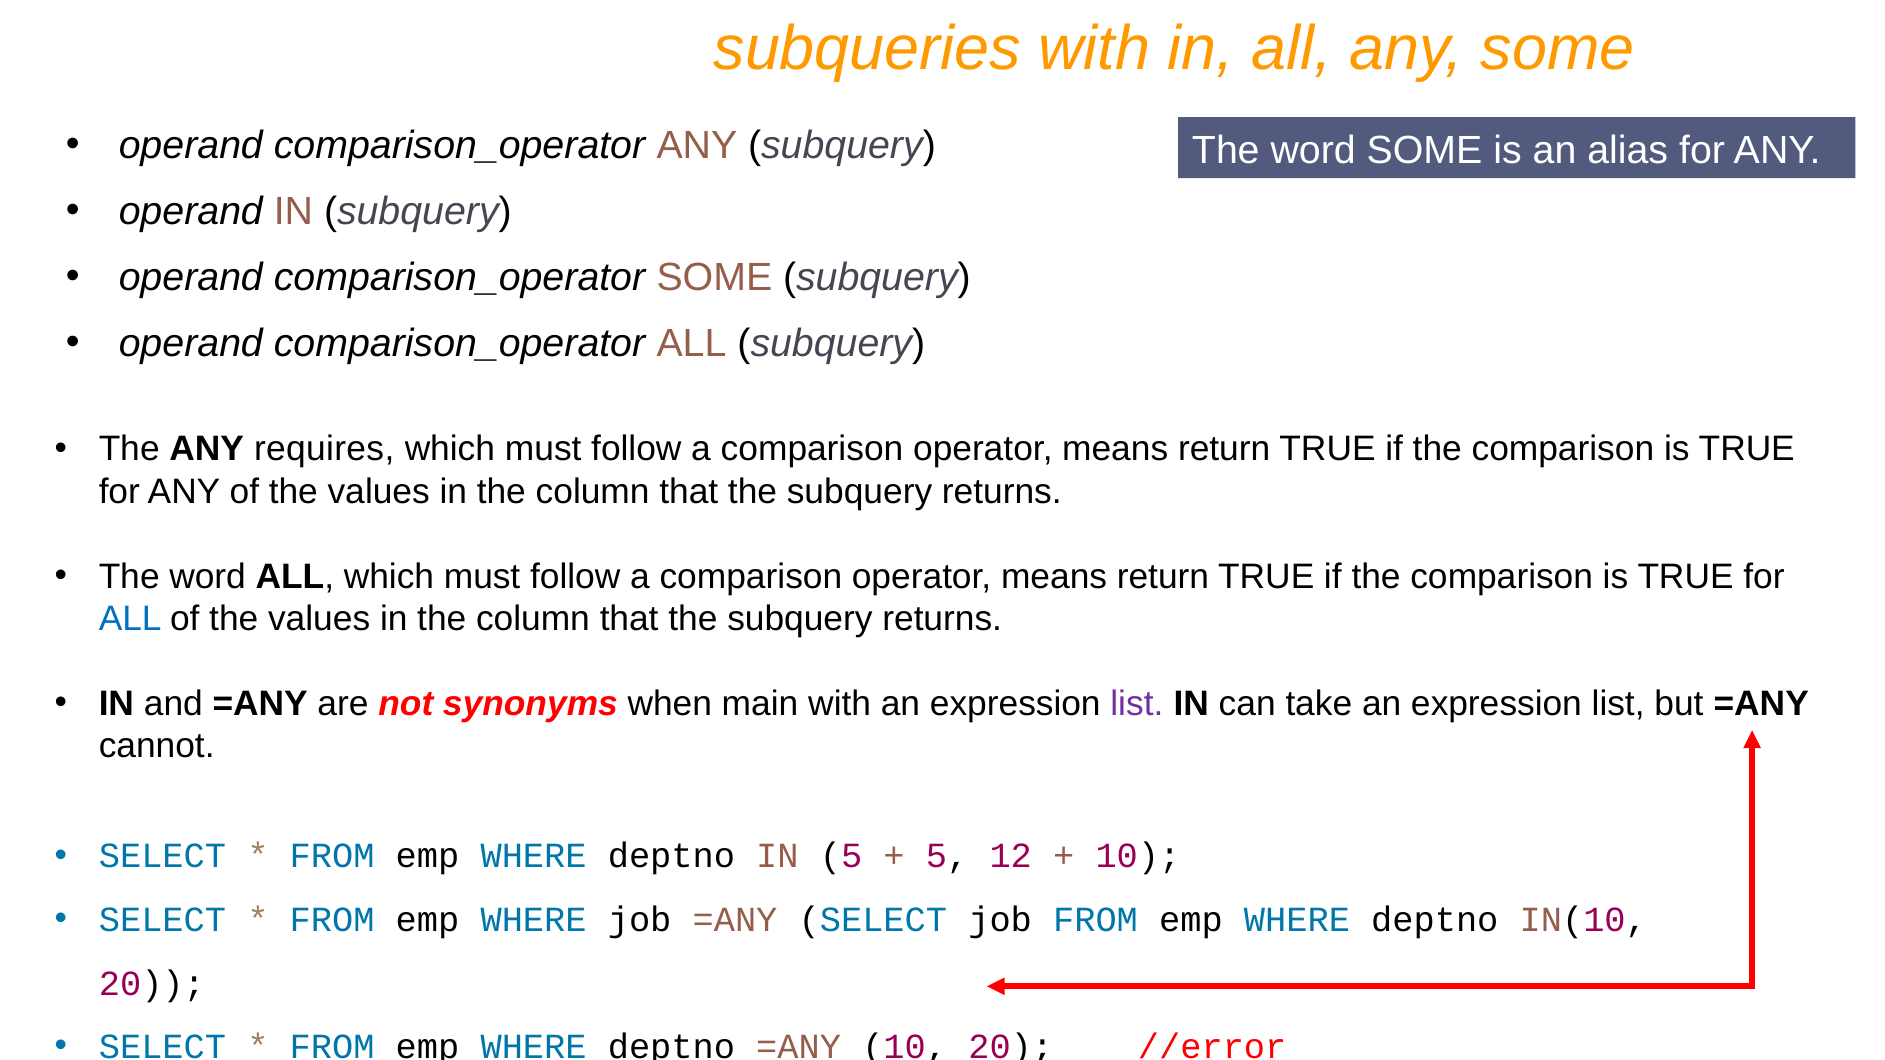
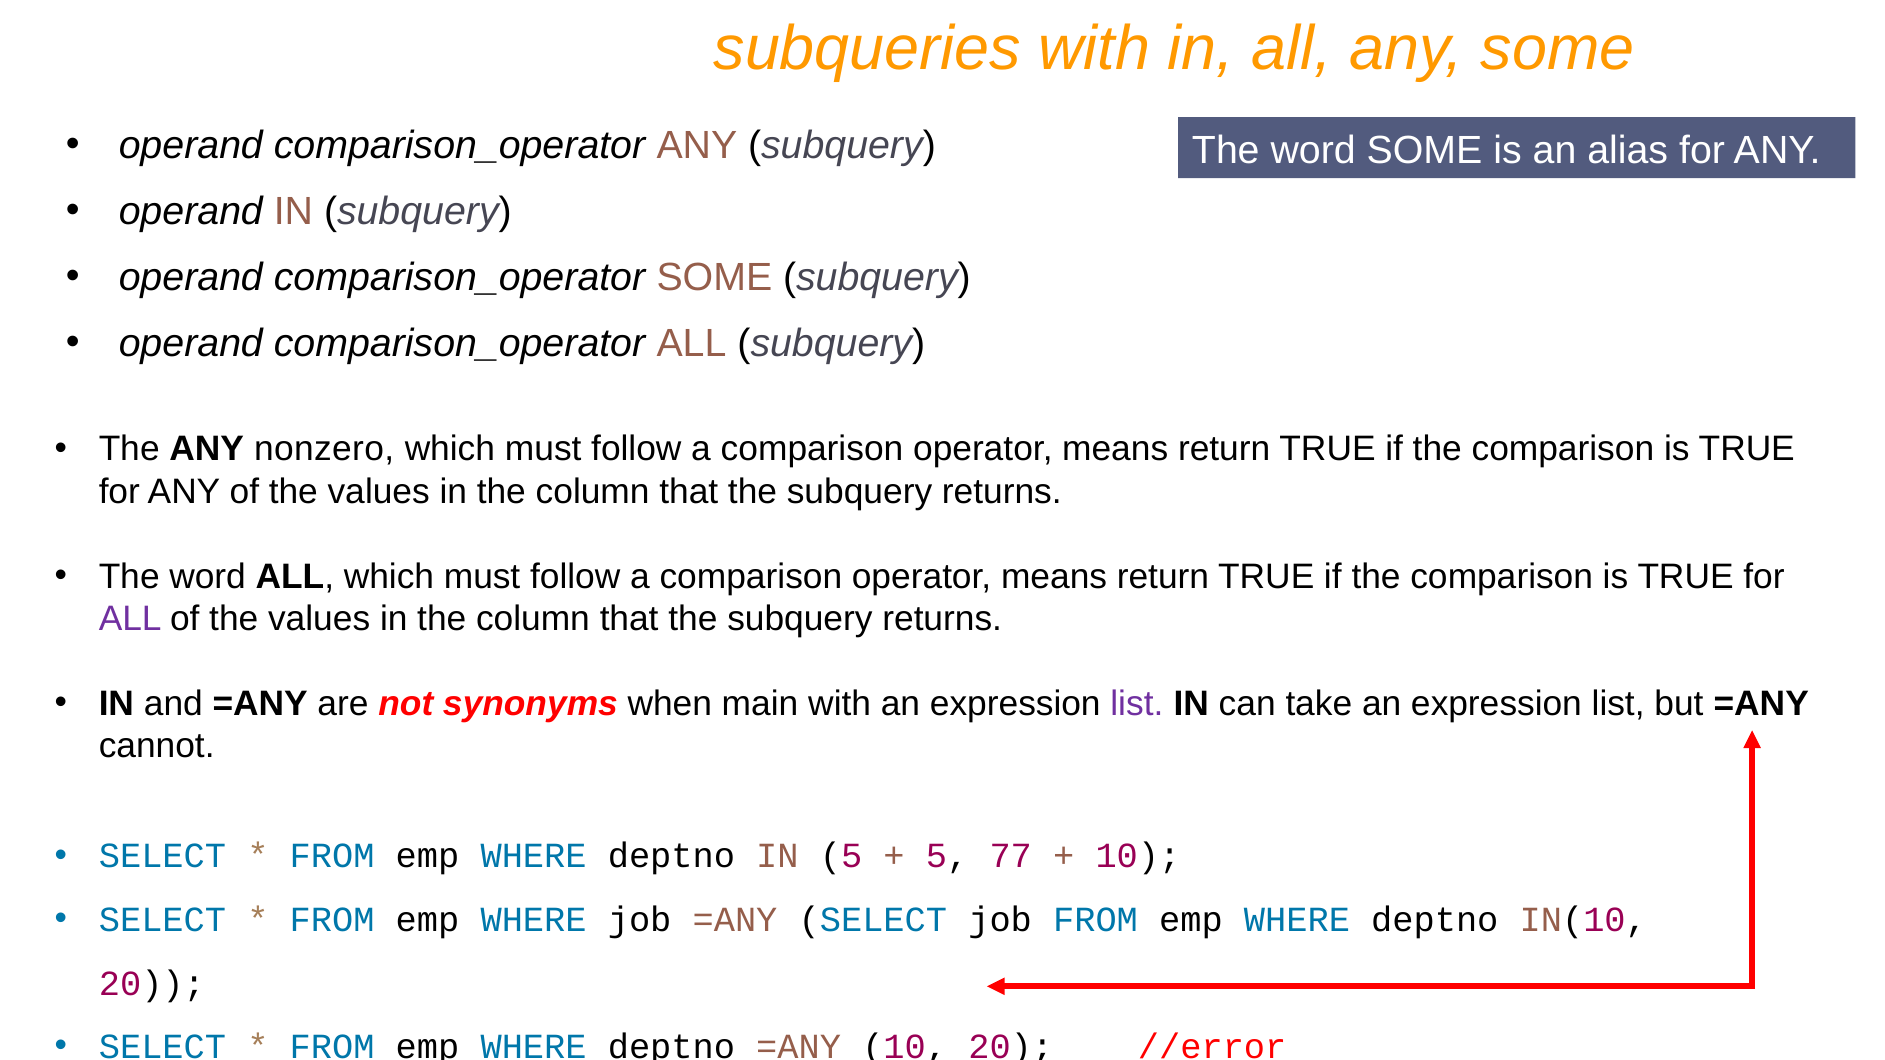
requires: requires -> nonzero (324, 449)
ALL colour: blue -> purple (130, 619)
12: 12 -> 77 (1011, 857)
